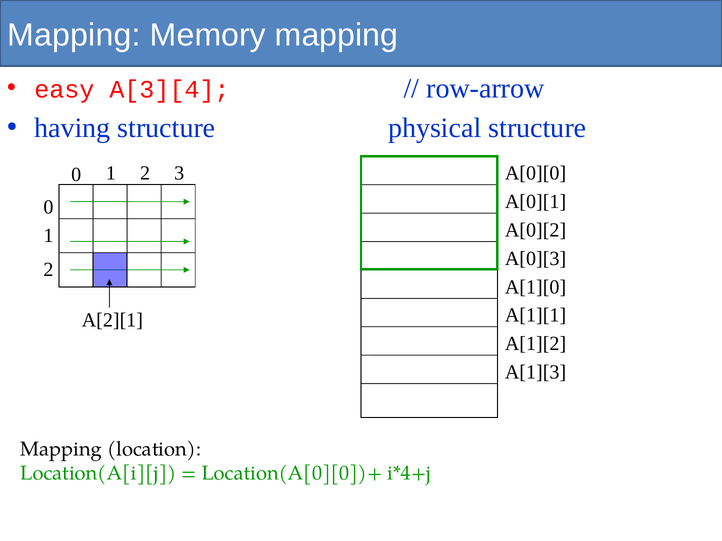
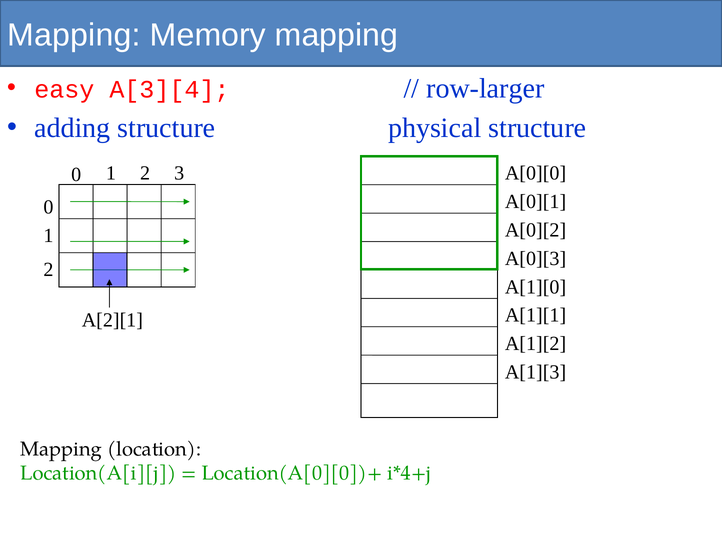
row-arrow: row-arrow -> row-larger (485, 89)
having: having -> adding (72, 128)
